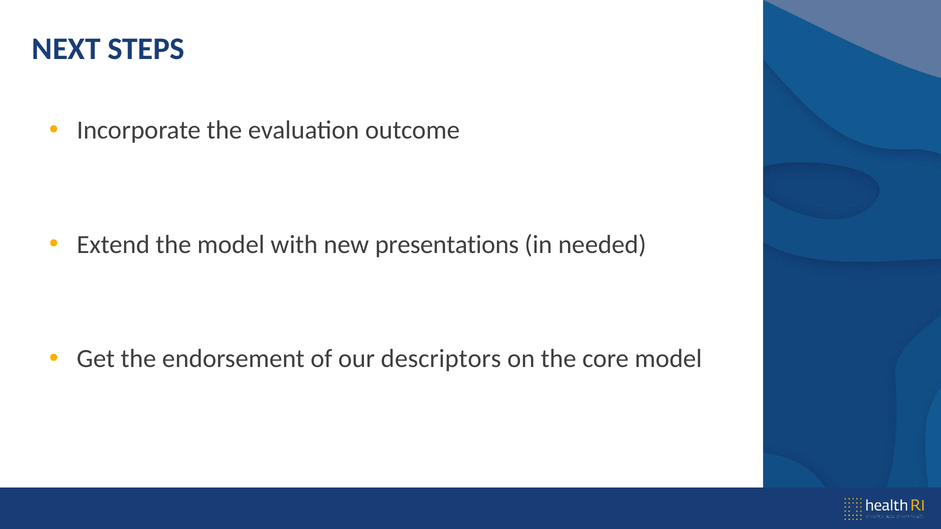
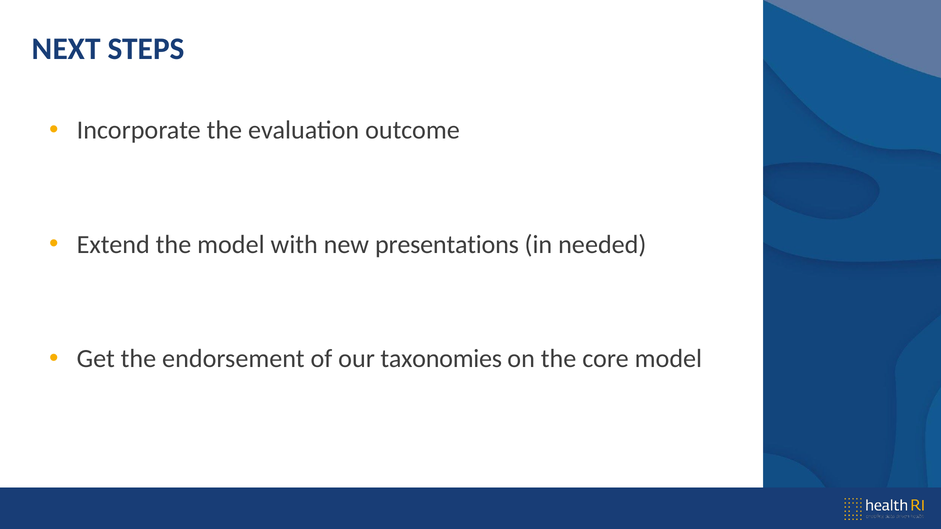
descriptors: descriptors -> taxonomies (441, 359)
